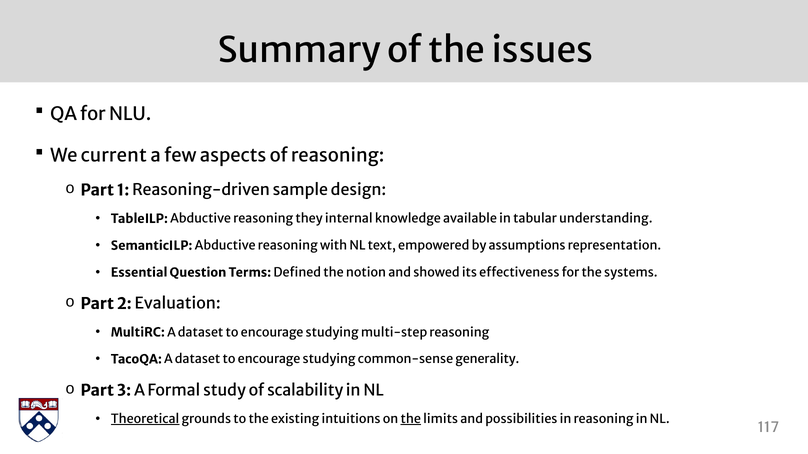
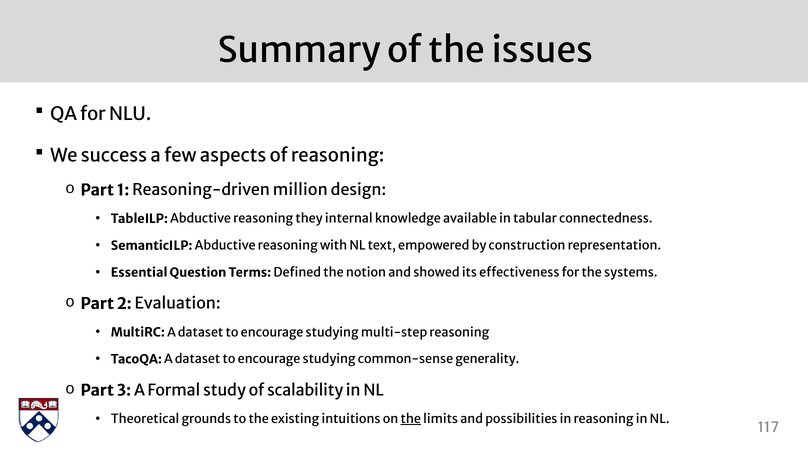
current: current -> success (114, 156)
sample: sample -> million (300, 190)
understanding: understanding -> connectedness (606, 219)
assumptions: assumptions -> construction (527, 246)
Theoretical underline: present -> none (145, 420)
